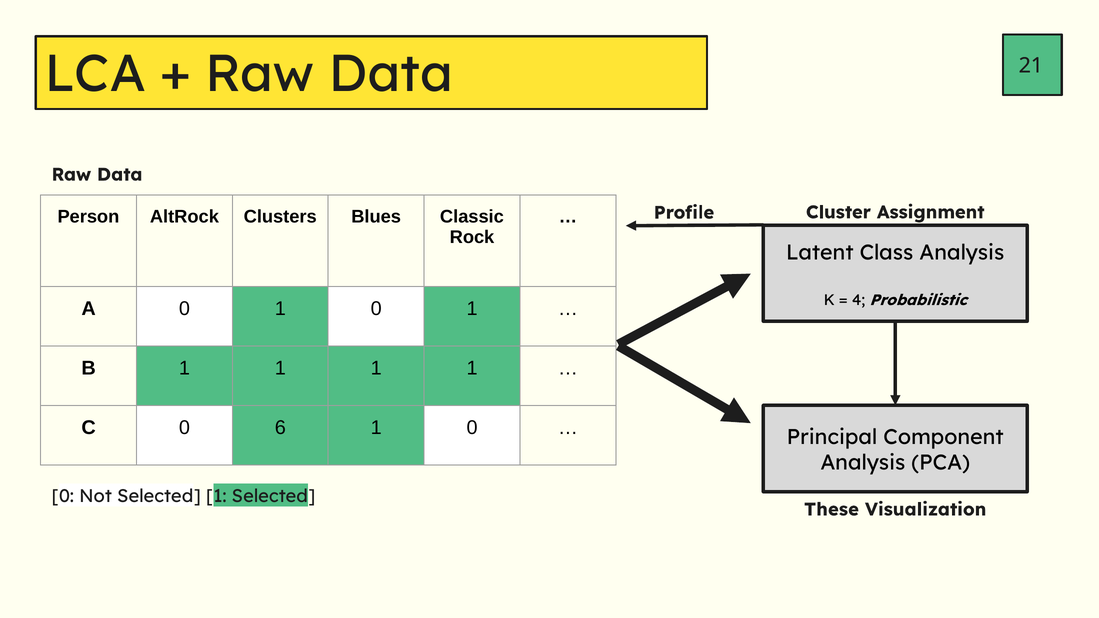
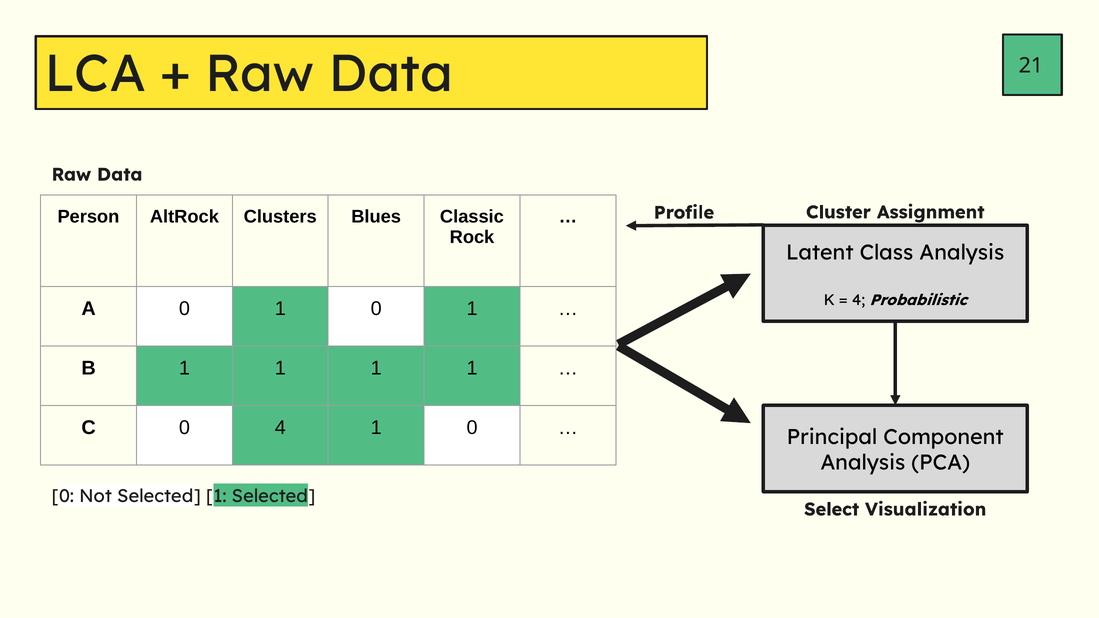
0 6: 6 -> 4 (280, 428)
These: These -> Select (832, 510)
